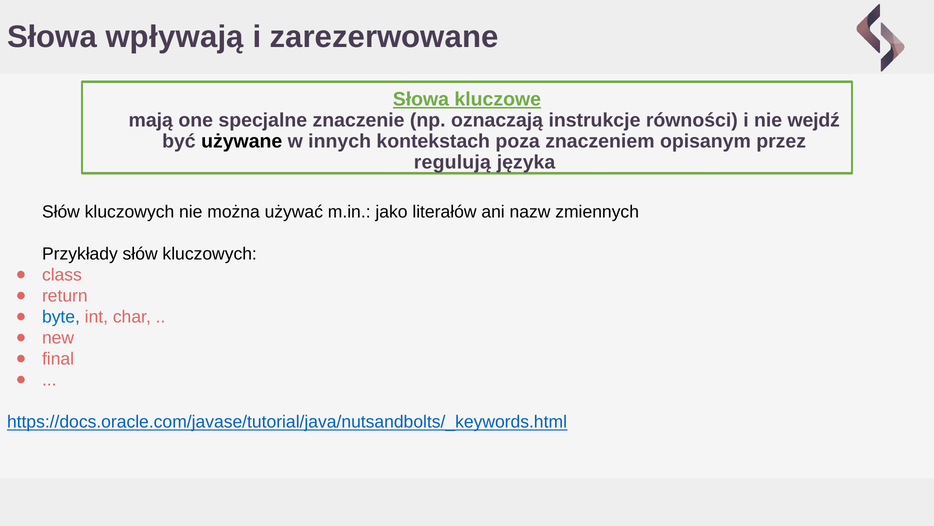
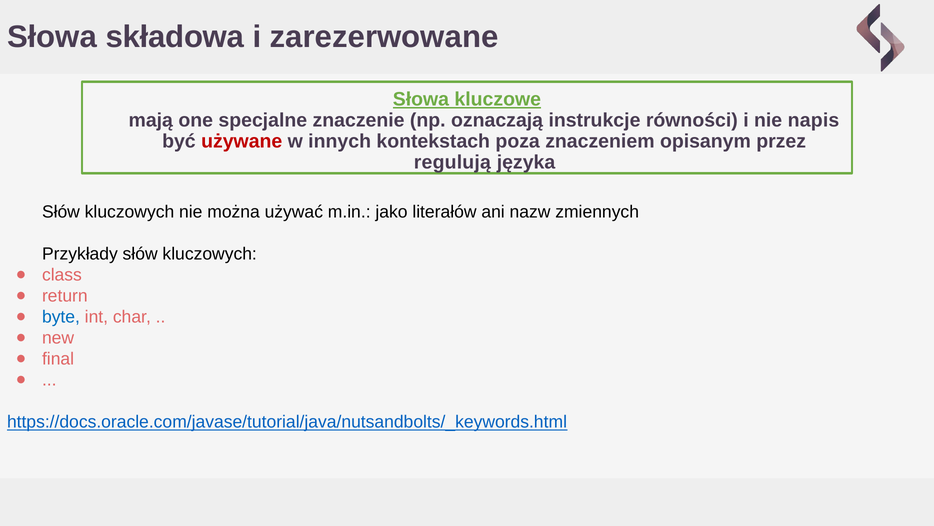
wpływają: wpływają -> składowa (175, 37)
wejdź: wejdź -> napis (814, 120)
używane colour: black -> red (242, 141)
